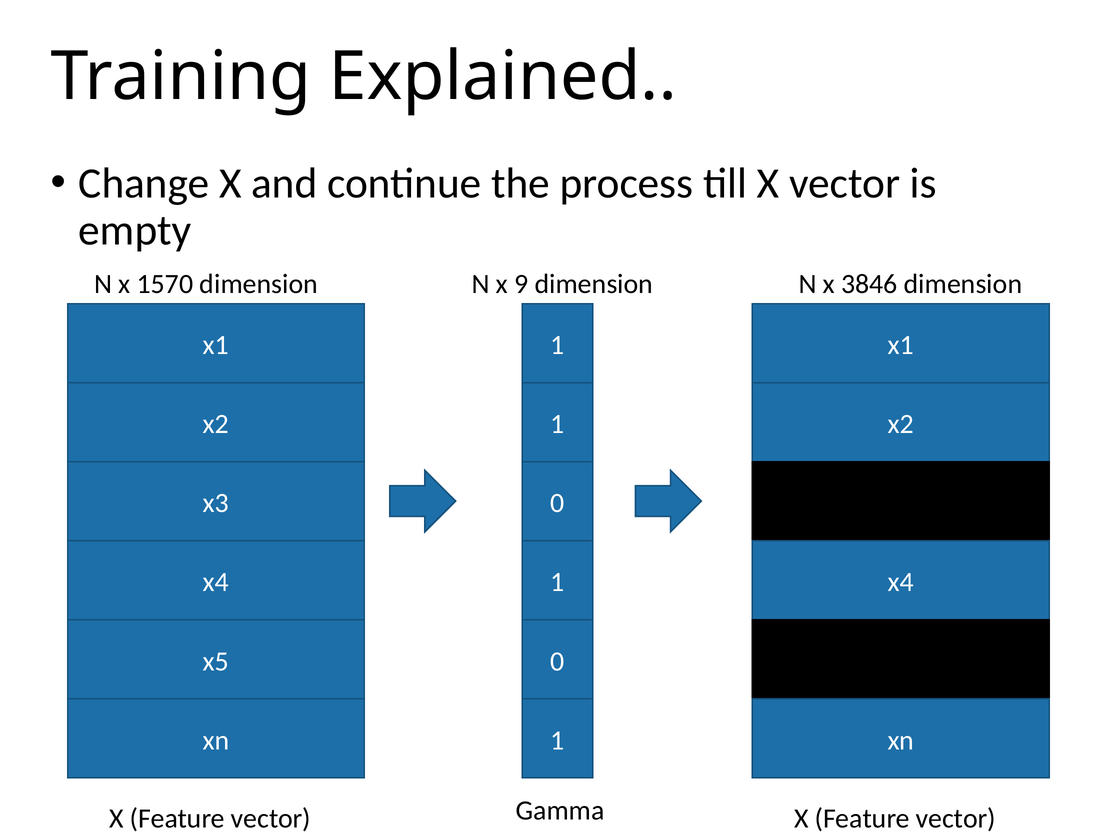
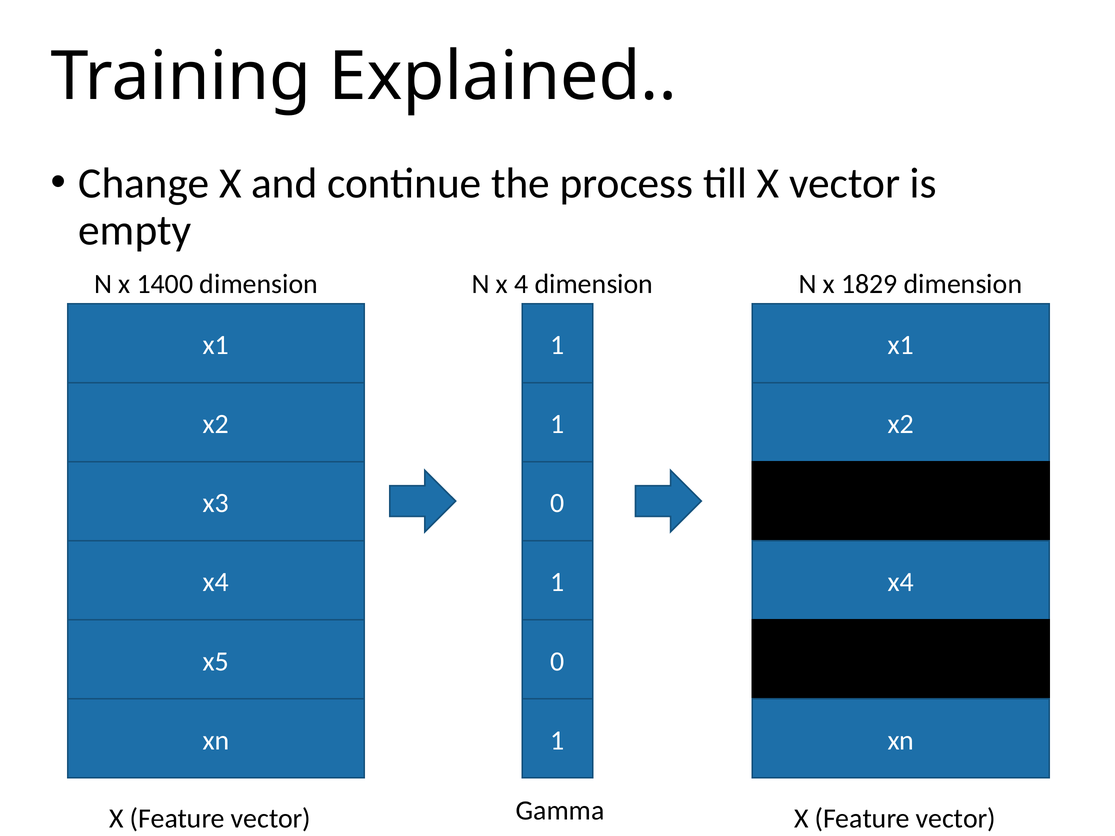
1570: 1570 -> 1400 (165, 284)
9: 9 -> 4 (521, 284)
3846: 3846 -> 1829 (869, 284)
